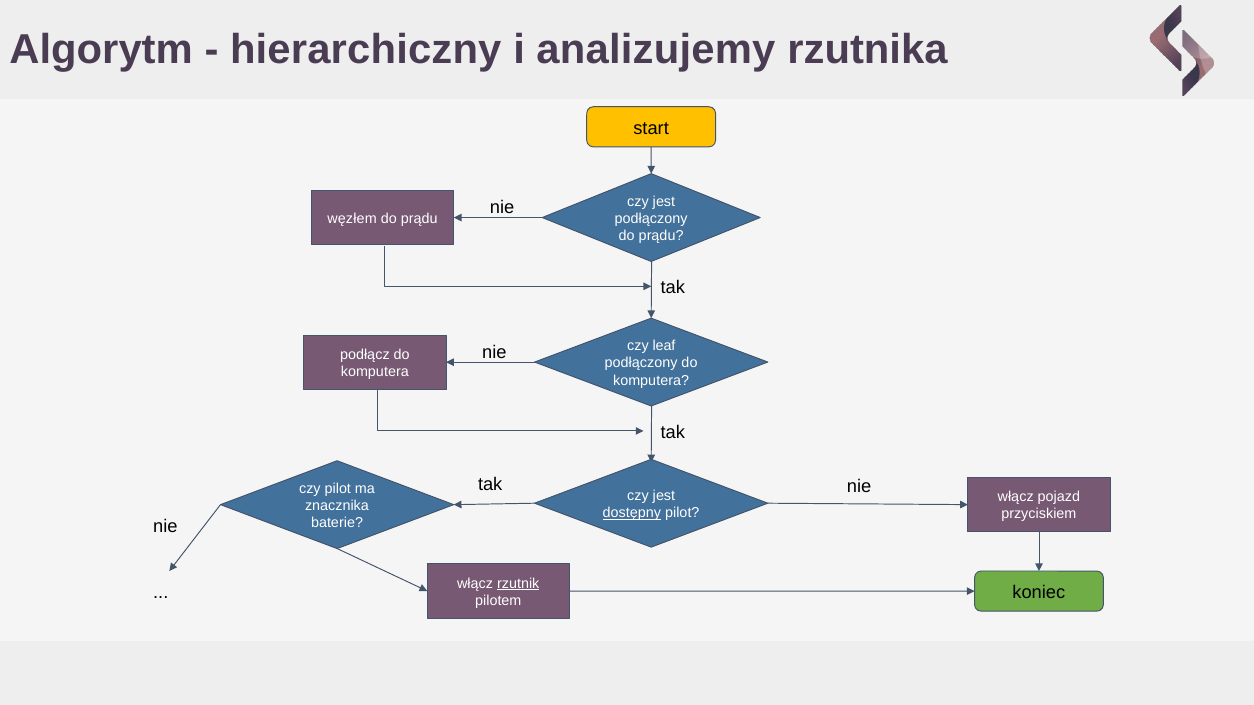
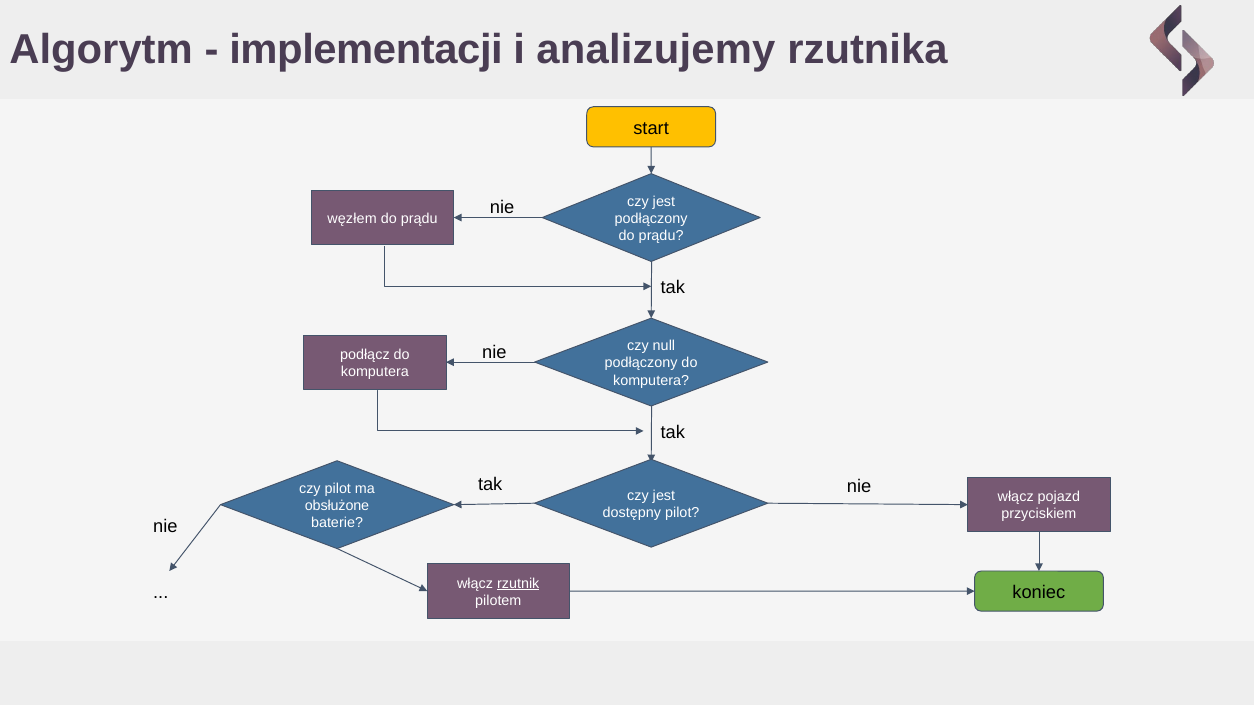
hierarchiczny: hierarchiczny -> implementacji (366, 49)
leaf: leaf -> null (664, 346)
znacznika: znacznika -> obsłużone (337, 506)
dostępny underline: present -> none (632, 513)
